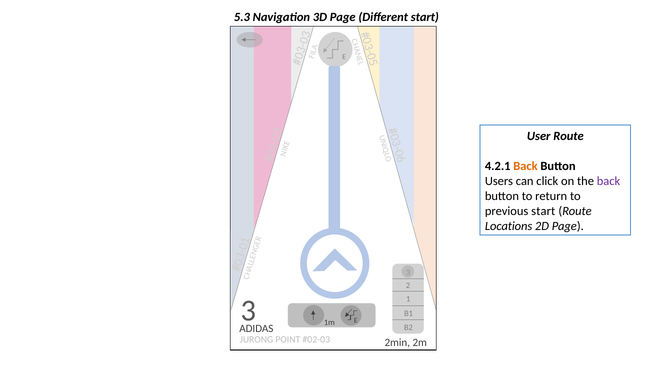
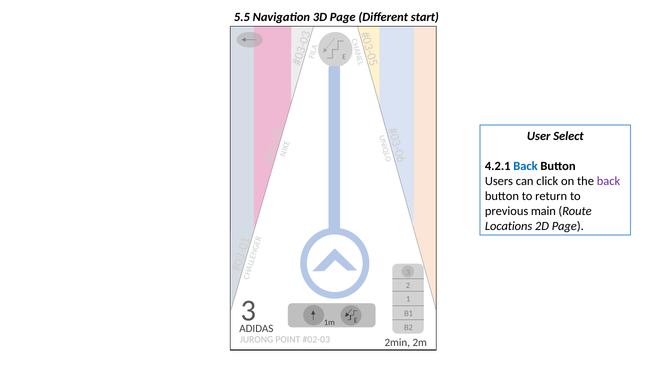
5.3: 5.3 -> 5.5 (242, 17)
User Route: Route -> Select (569, 136)
Back colour: orange -> blue (526, 166)
previous start: start -> main (543, 211)
